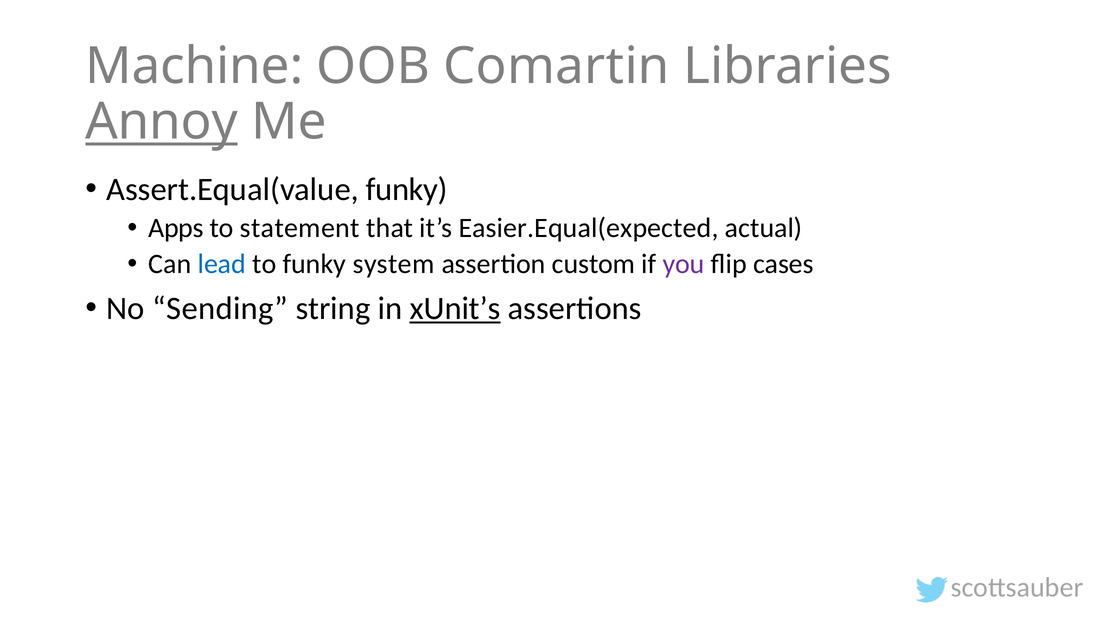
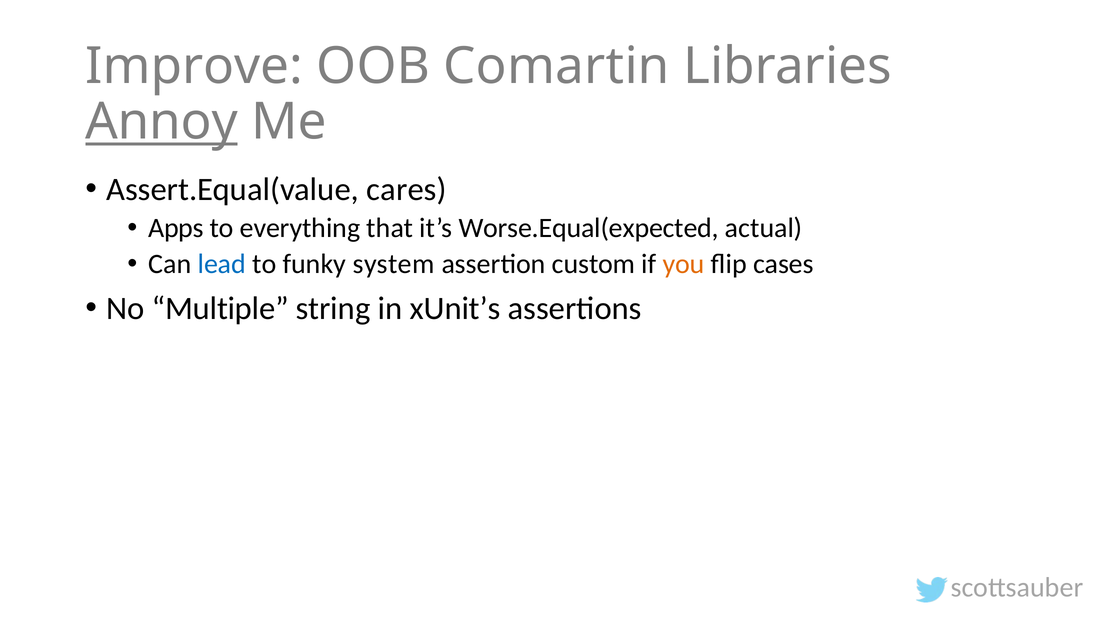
Machine: Machine -> Improve (194, 66)
Assert.Equal(value funky: funky -> cares (406, 189)
statement: statement -> everything (300, 228)
Easier.Equal(expected: Easier.Equal(expected -> Worse.Equal(expected (589, 228)
you colour: purple -> orange (684, 264)
Sending: Sending -> Multiple (220, 308)
xUnit’s underline: present -> none (455, 308)
